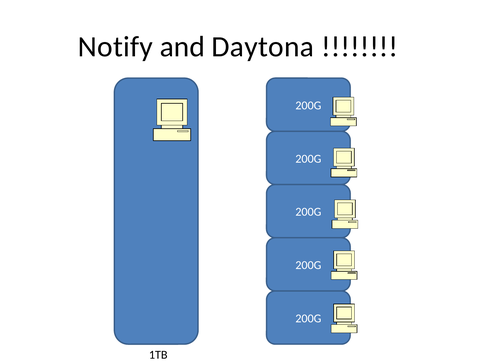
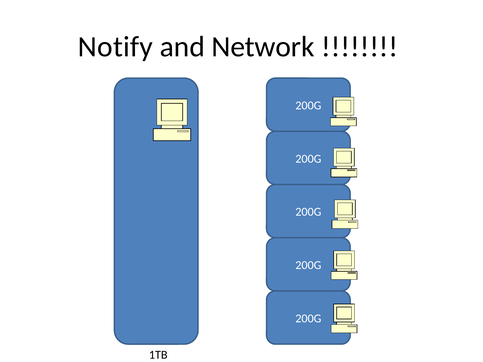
Daytona: Daytona -> Network (263, 47)
